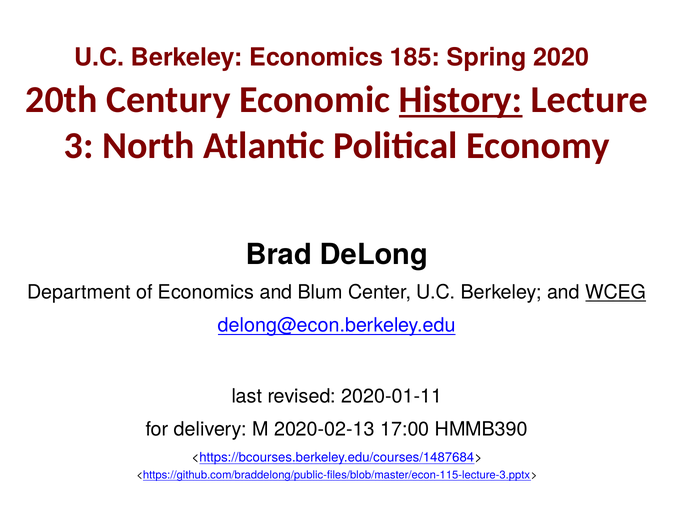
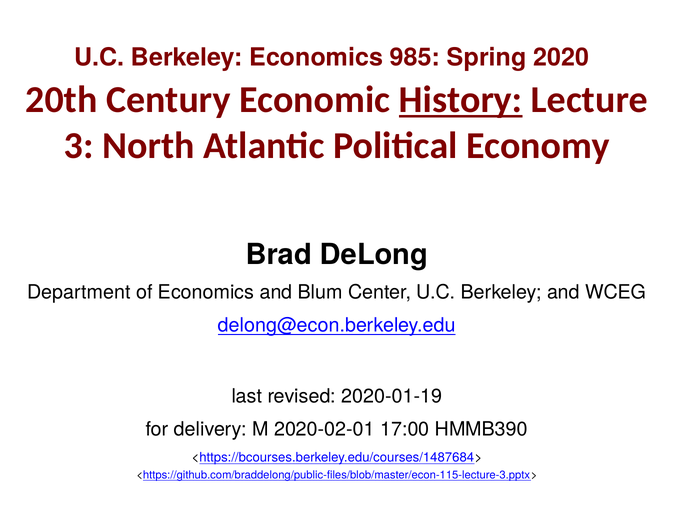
185: 185 -> 985 (415, 57)
WCEG underline: present -> none (616, 293)
2020-01-11: 2020-01-11 -> 2020-01-19 (392, 396)
2020-02-13: 2020-02-13 -> 2020-02-01 (324, 429)
